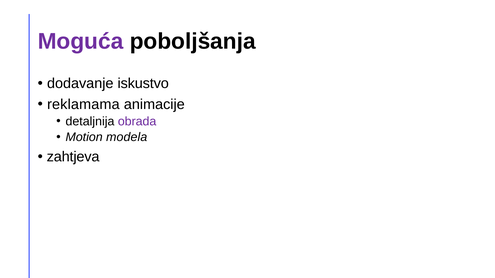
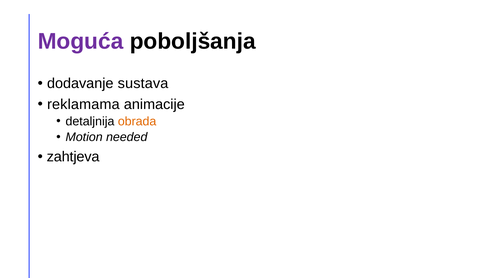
iskustvo: iskustvo -> sustava (143, 84)
obrada colour: purple -> orange (137, 122)
modela: modela -> needed (127, 137)
